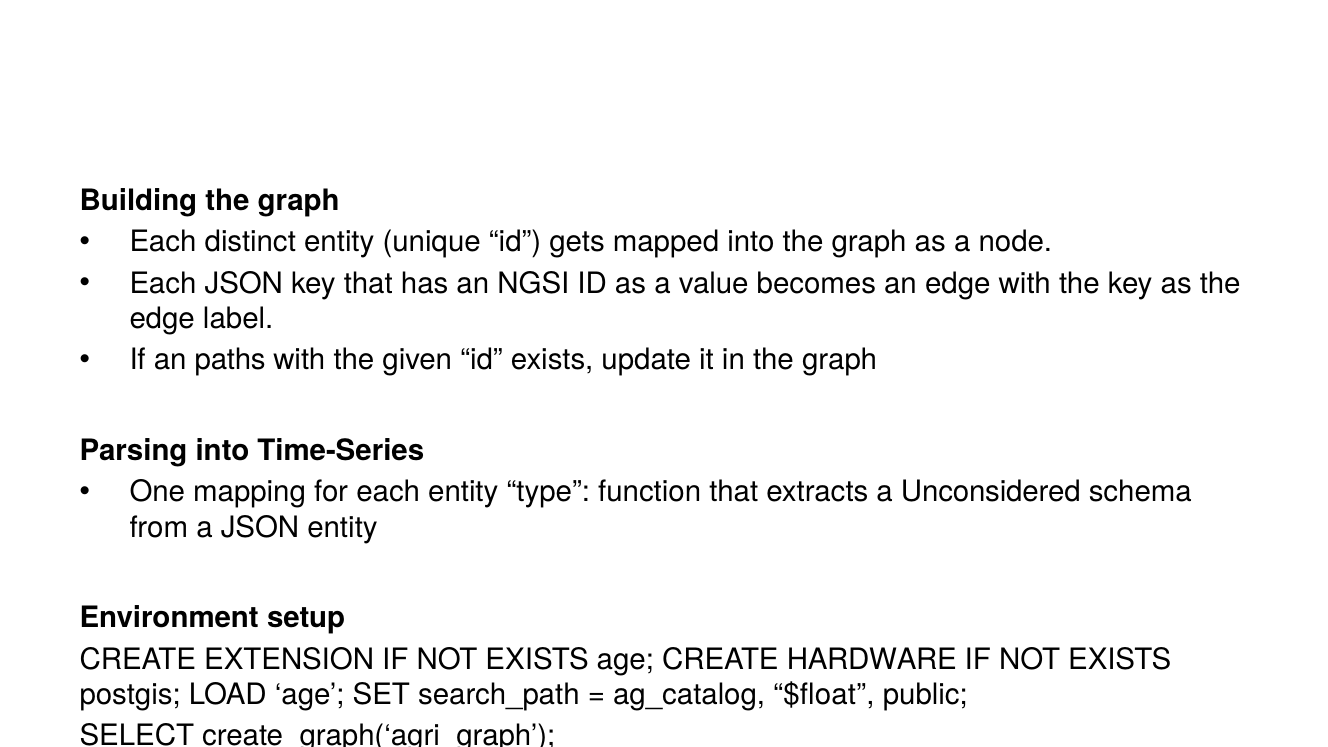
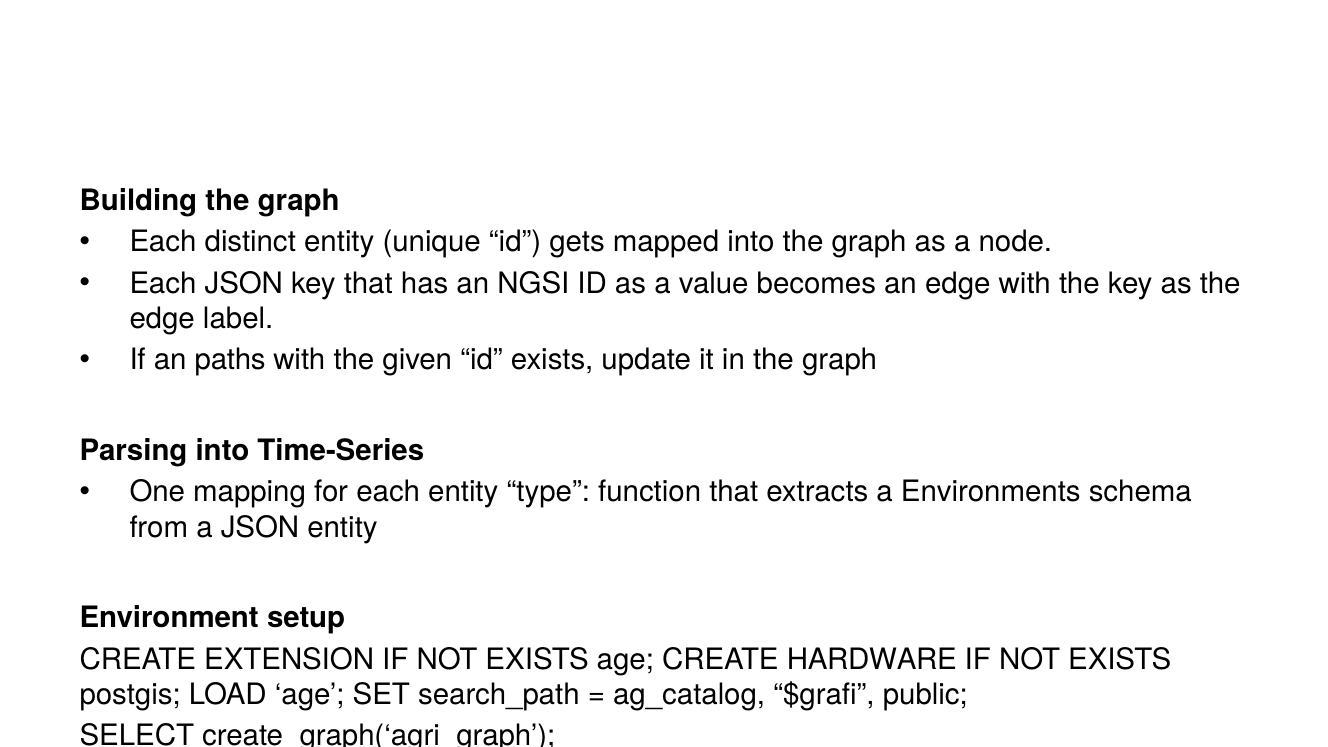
Unconsidered: Unconsidered -> Environments (991, 492)
$float: $float -> $grafi (824, 695)
